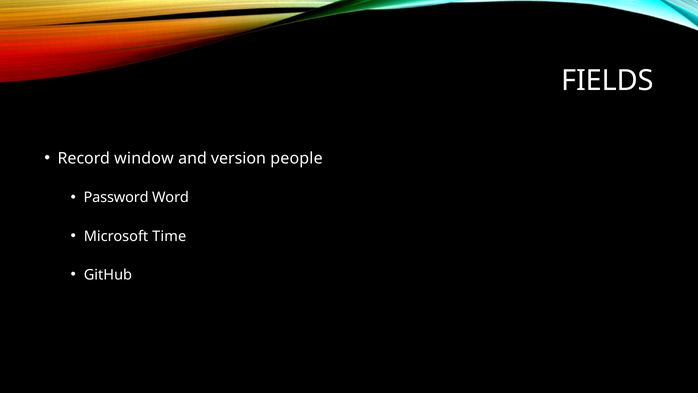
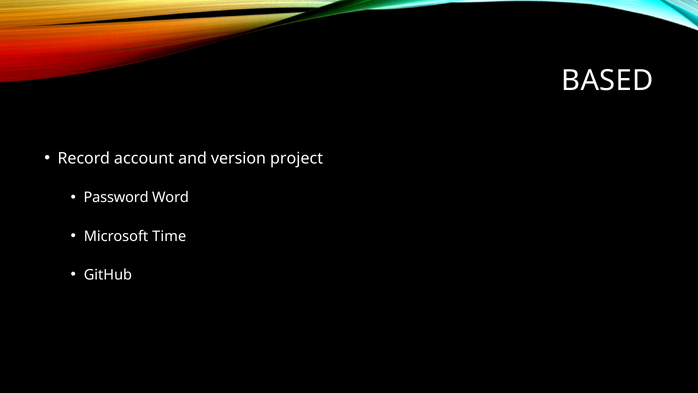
FIELDS: FIELDS -> BASED (607, 81)
window: window -> account (144, 158)
people: people -> project (297, 158)
